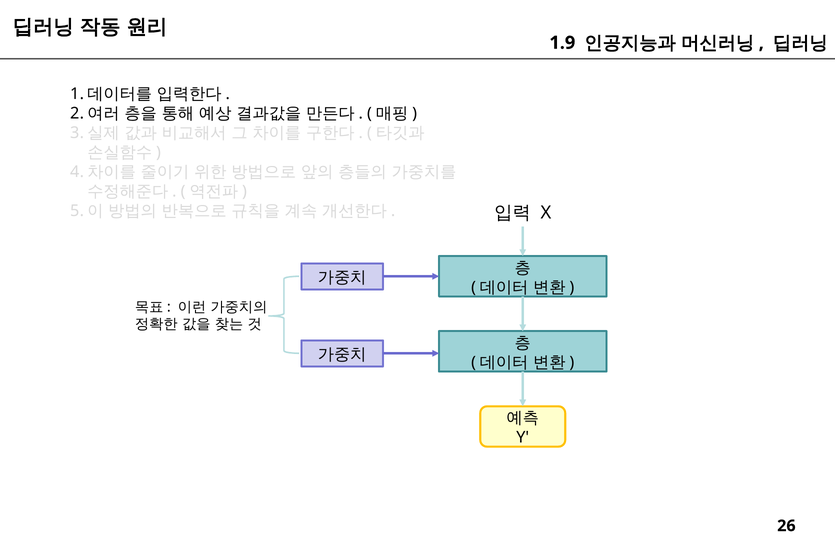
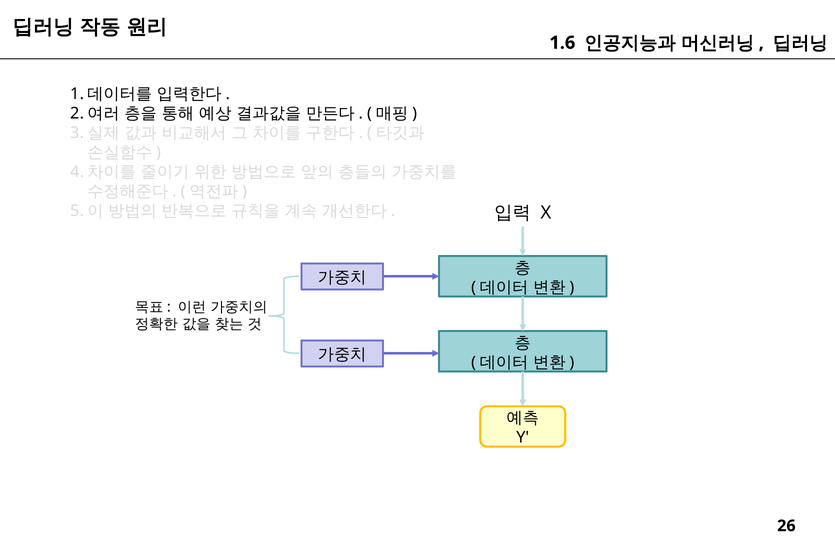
1.9: 1.9 -> 1.6 (562, 43)
